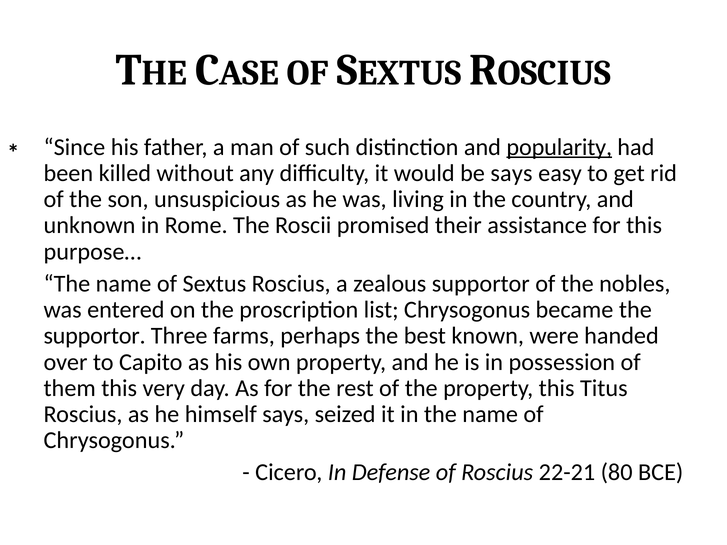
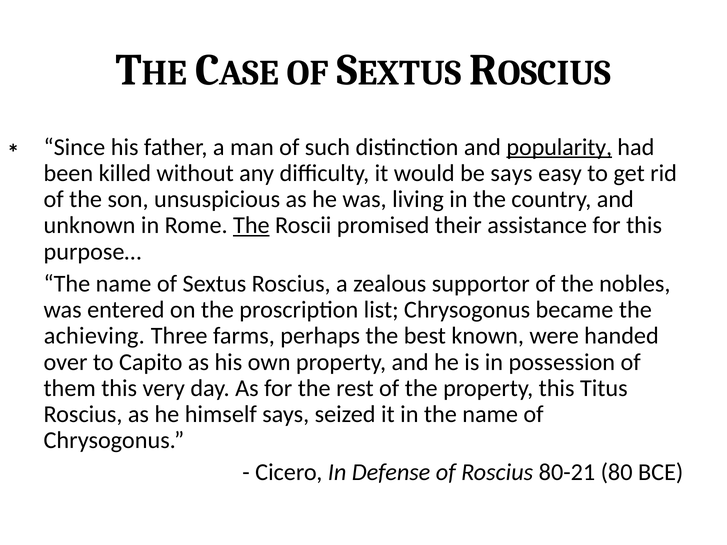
The underline: none -> present (251, 226)
supportor: supportor -> achieving (94, 336)
22-21: 22-21 -> 80-21 (567, 473)
